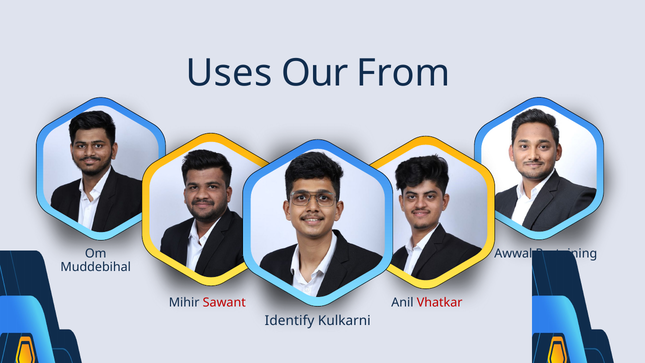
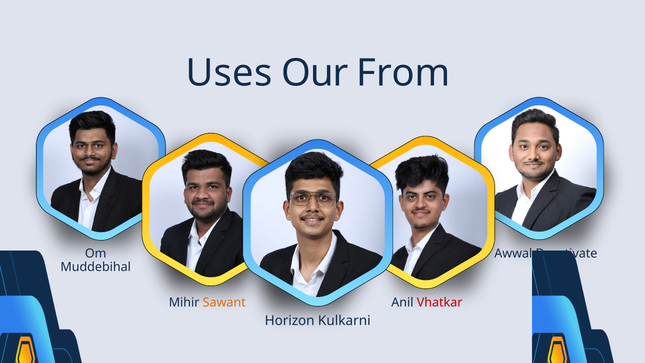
Pertaining: Pertaining -> Deactivate (566, 254)
Sawant colour: red -> orange (224, 303)
Identify: Identify -> Horizon (290, 321)
